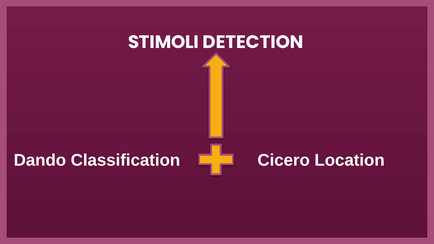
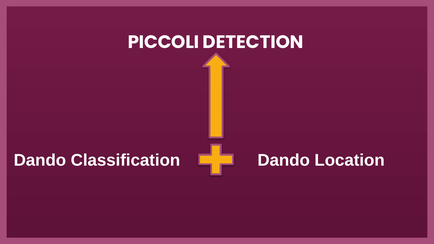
STIMOLI: STIMOLI -> PICCOLI (163, 42)
Classification Cicero: Cicero -> Dando (284, 160)
